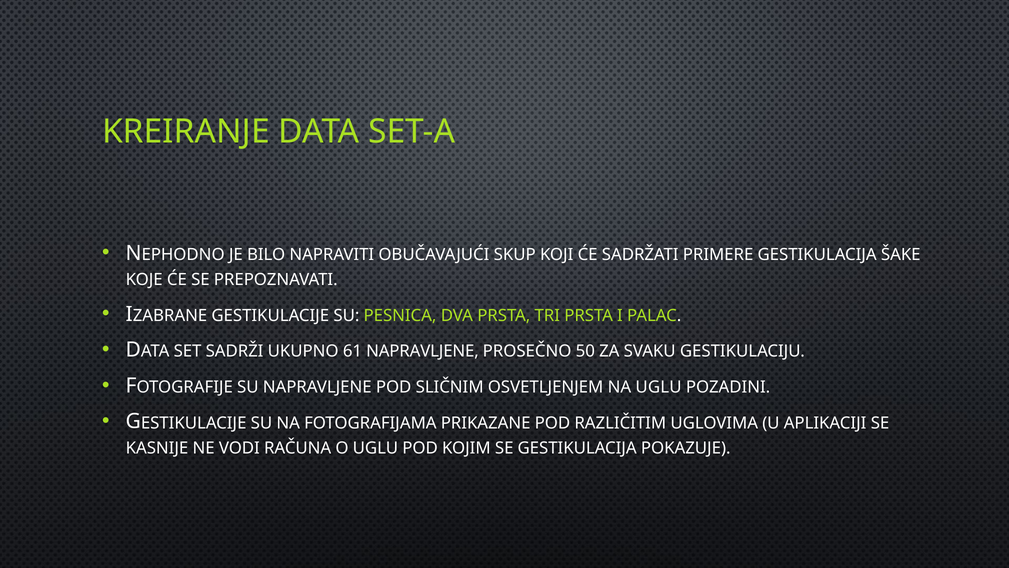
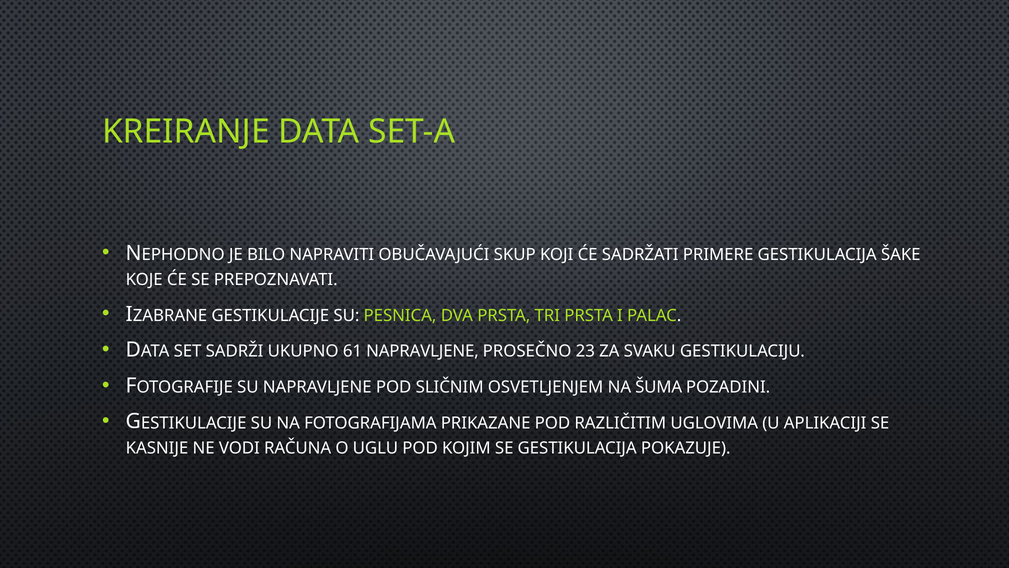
50: 50 -> 23 (585, 351)
NA UGLU: UGLU -> ŠUMA (659, 387)
